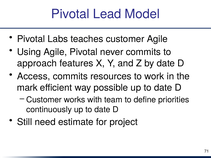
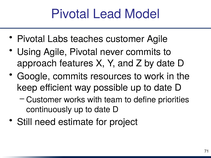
Access: Access -> Google (34, 77)
mark: mark -> keep (27, 88)
